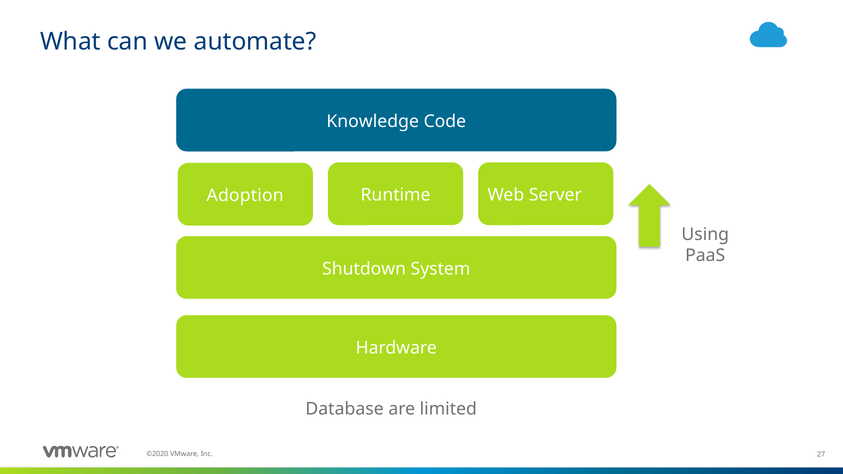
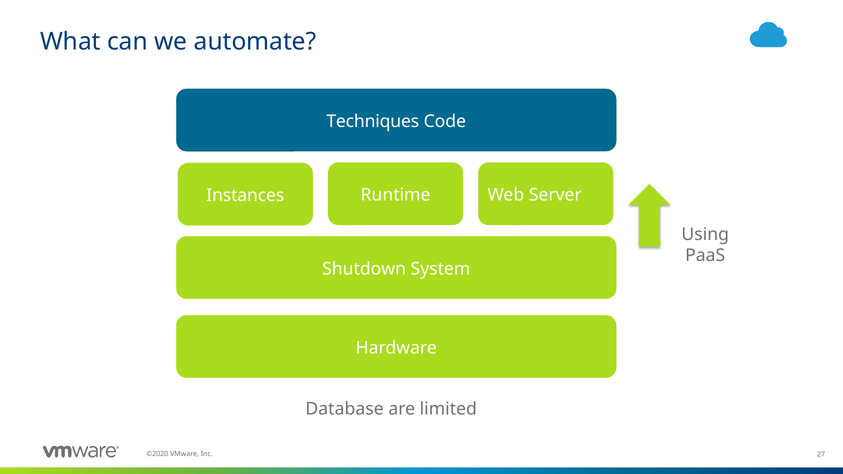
Knowledge: Knowledge -> Techniques (373, 121)
Adoption: Adoption -> Instances (245, 196)
